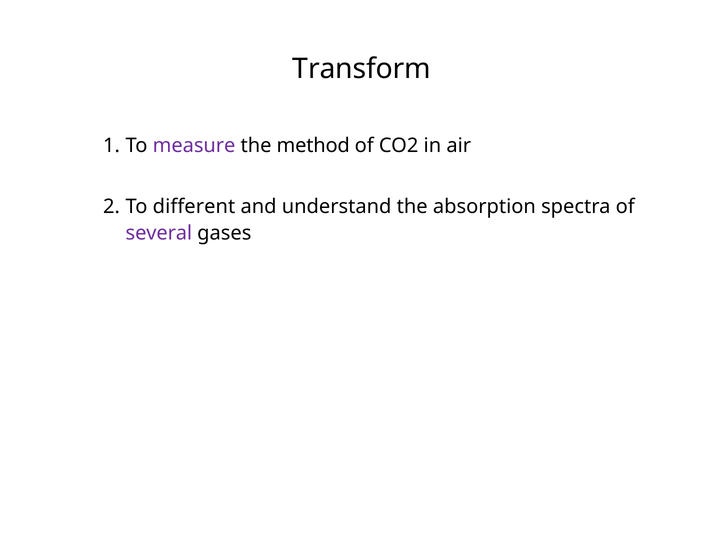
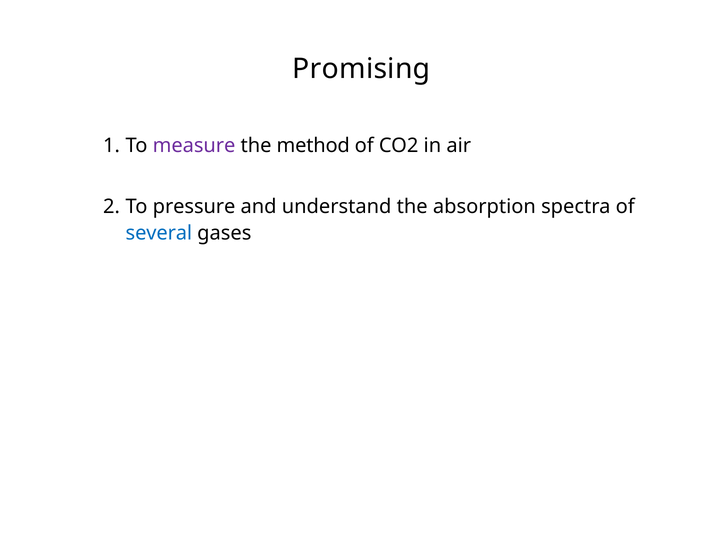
Transform: Transform -> Promising (361, 69)
different: different -> pressure (194, 207)
several colour: purple -> blue (159, 233)
